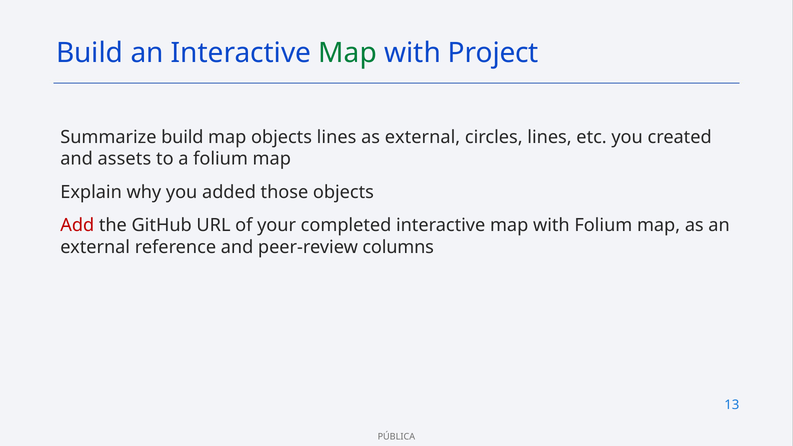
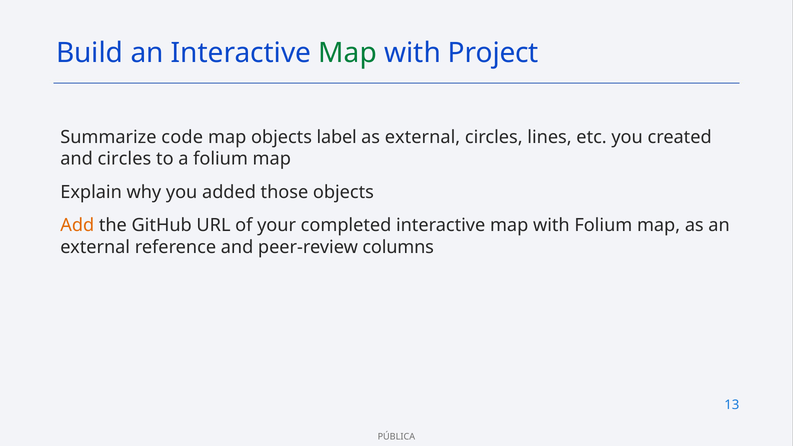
Summarize build: build -> code (182, 137)
objects lines: lines -> label (337, 137)
and assets: assets -> circles (124, 159)
Add colour: red -> orange (77, 225)
